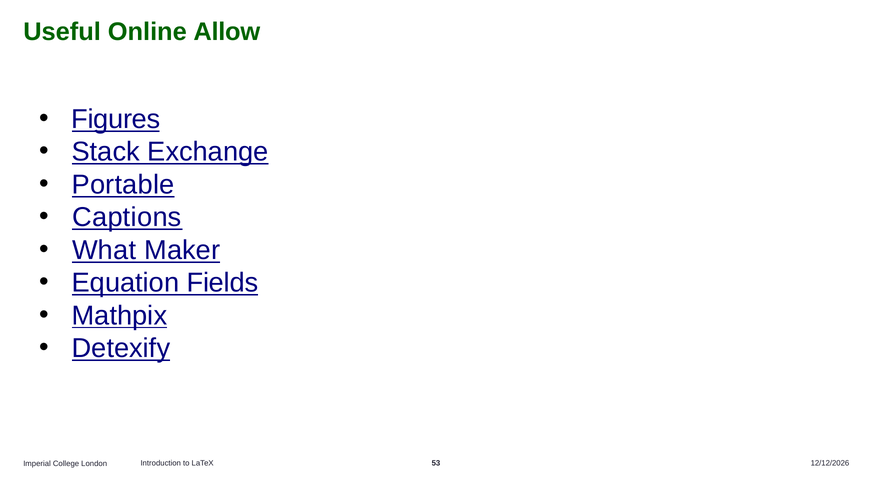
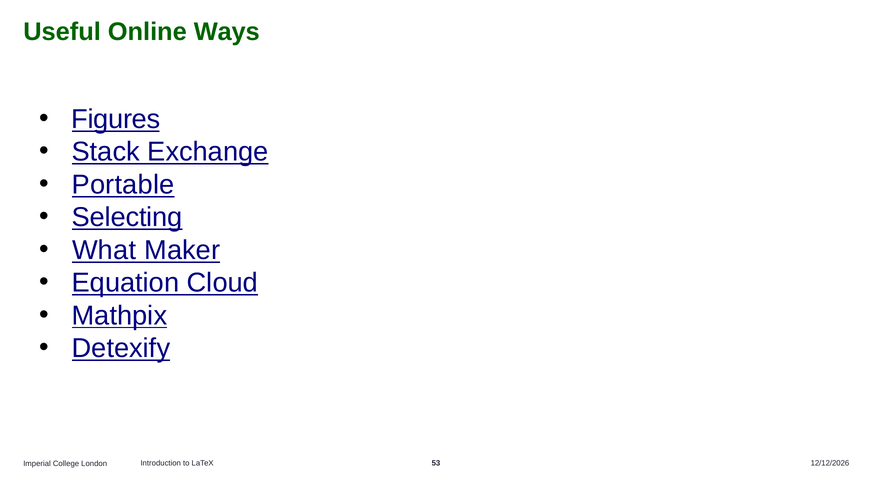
Allow: Allow -> Ways (227, 32)
Captions: Captions -> Selecting (127, 217)
Fields: Fields -> Cloud (222, 283)
